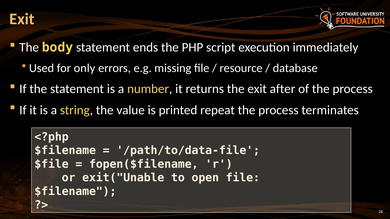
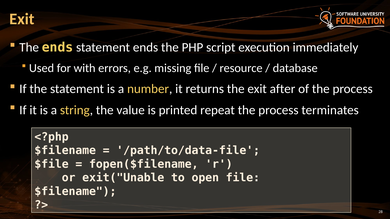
The body: body -> ends (58, 47)
only: only -> with (85, 68)
